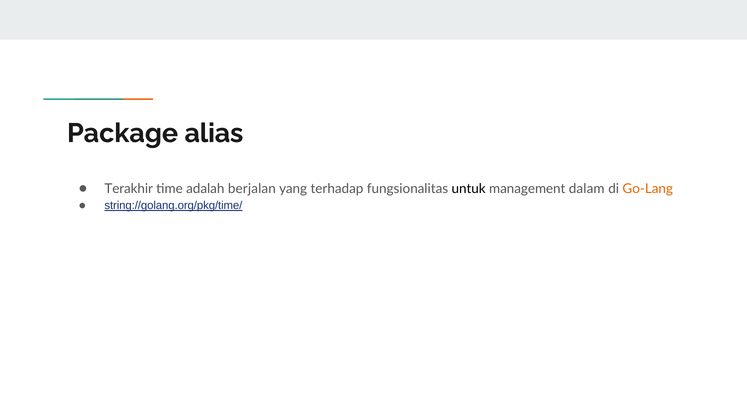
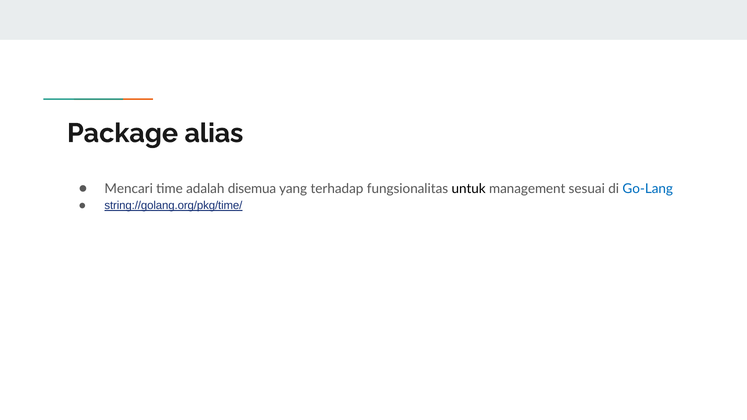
Terakhir: Terakhir -> Mencari (129, 189)
berjalan: berjalan -> disemua (252, 189)
dalam: dalam -> sesuai (587, 189)
Go-Lang colour: orange -> blue (648, 189)
